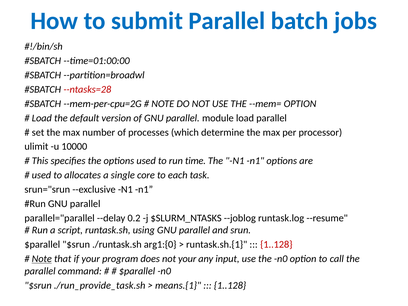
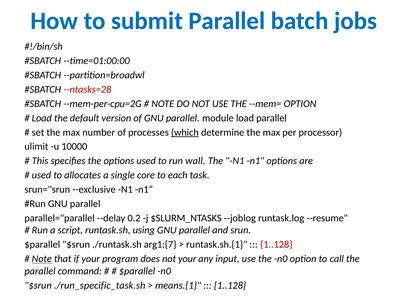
which underline: none -> present (185, 132)
time: time -> wall (195, 161)
arg1:{0: arg1:{0 -> arg1:{7 (160, 245)
./run_provide_task.sh: ./run_provide_task.sh -> ./run_specific_task.sh (100, 285)
